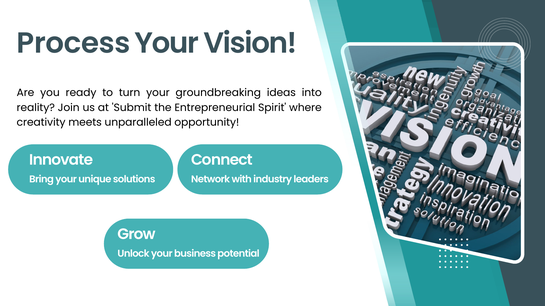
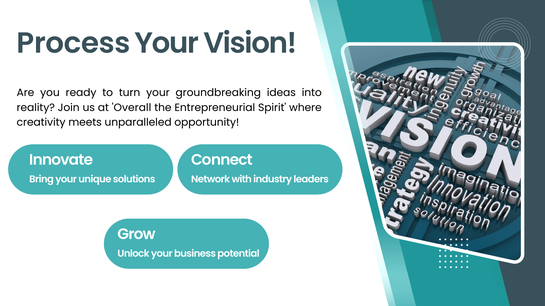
Submit: Submit -> Overall (132, 108)
